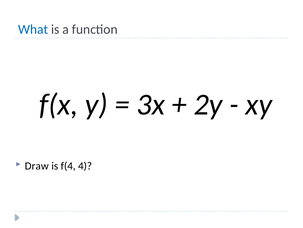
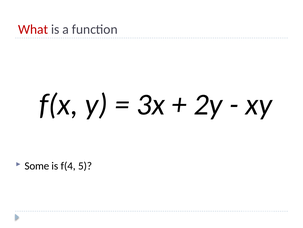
What colour: blue -> red (33, 29)
Draw: Draw -> Some (37, 165)
4: 4 -> 5 (85, 165)
